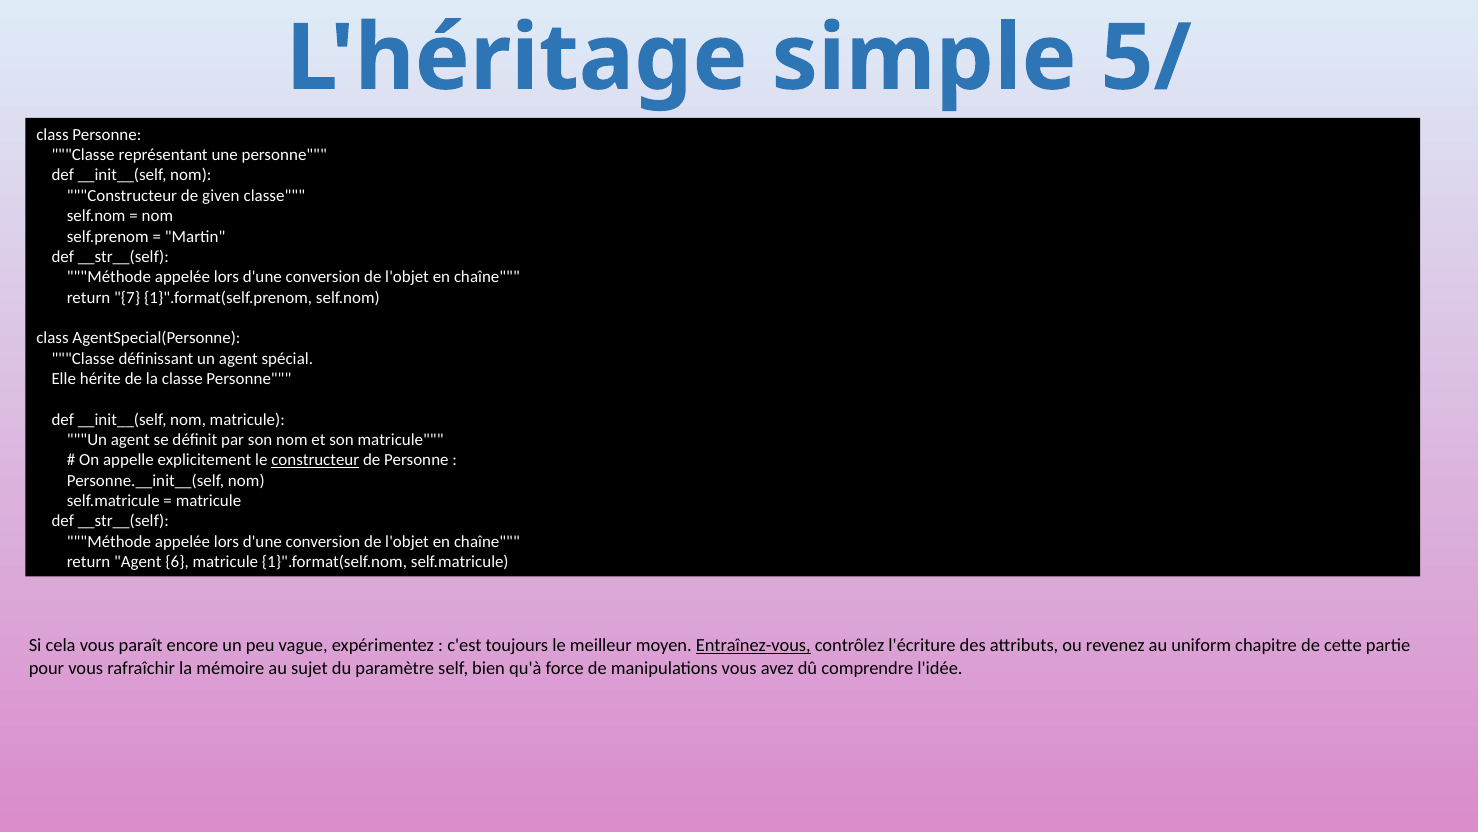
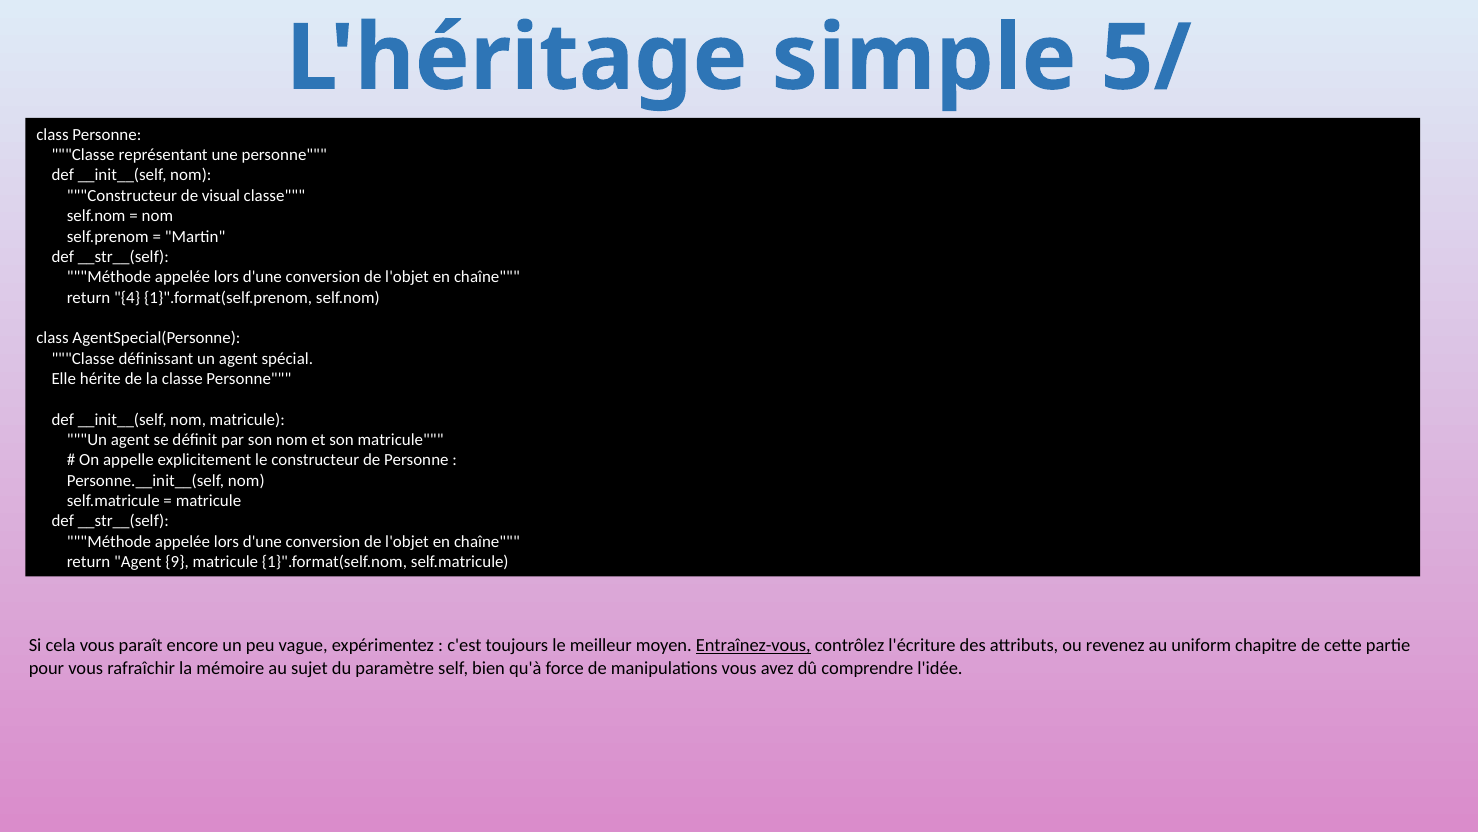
given: given -> visual (221, 196)
7: 7 -> 4 (127, 297)
constructeur underline: present -> none (315, 460)
6: 6 -> 9 (177, 562)
